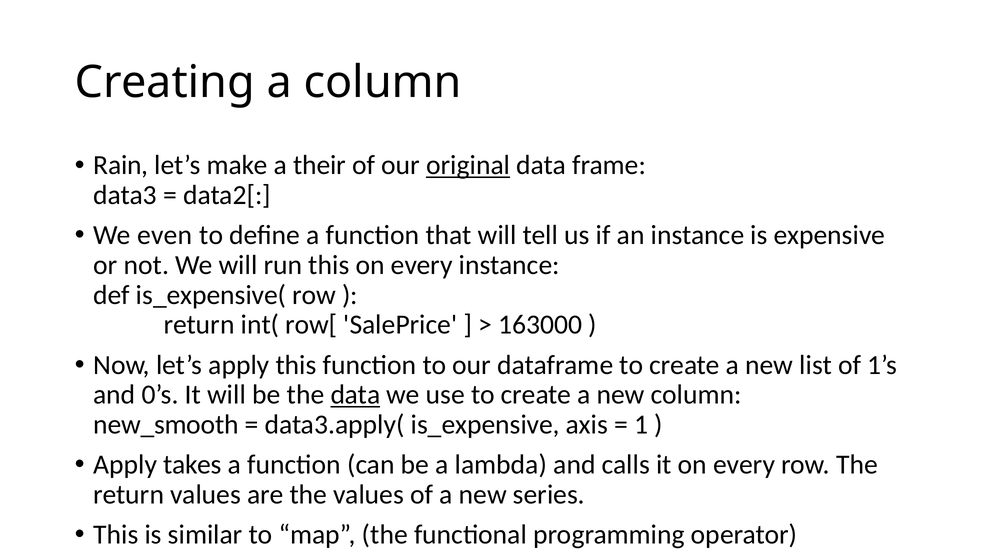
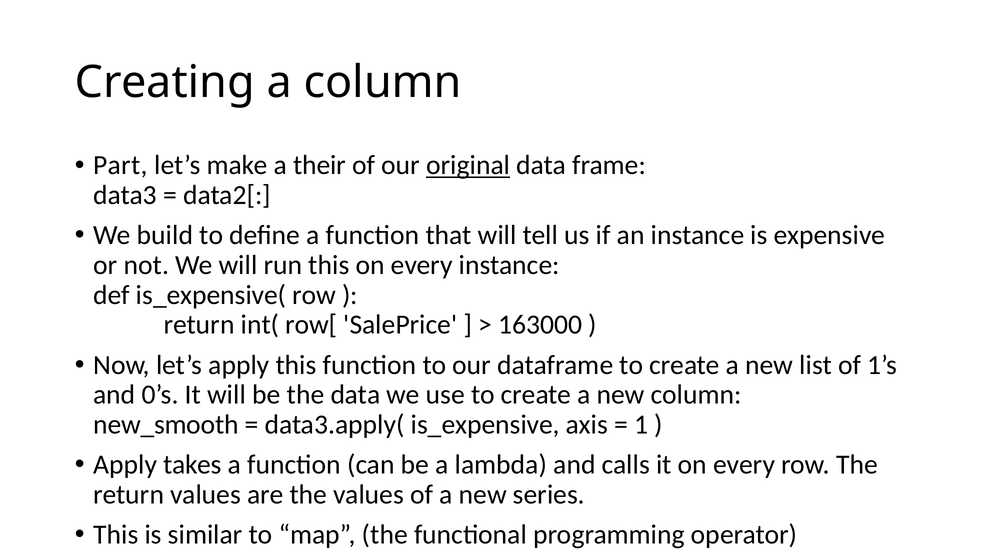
Rain: Rain -> Part (121, 165)
even: even -> build (165, 235)
data underline: present -> none (355, 395)
